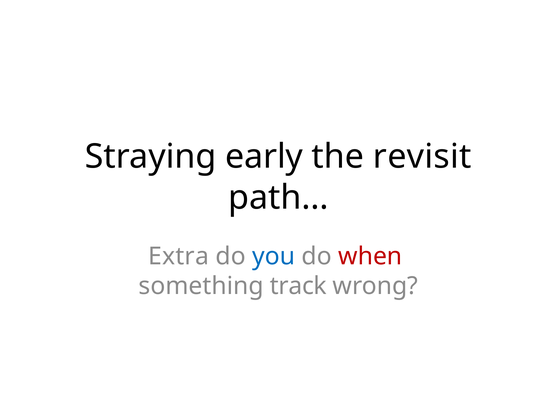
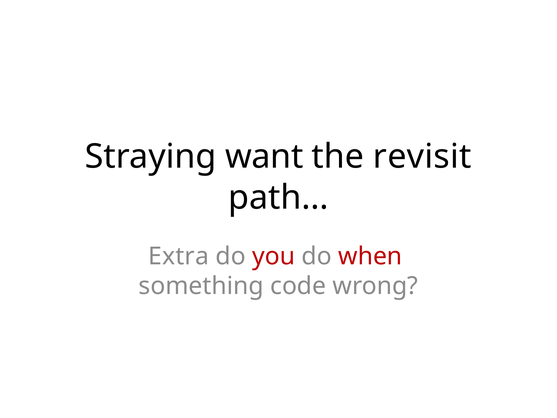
early: early -> want (264, 157)
you colour: blue -> red (274, 256)
track: track -> code (298, 286)
